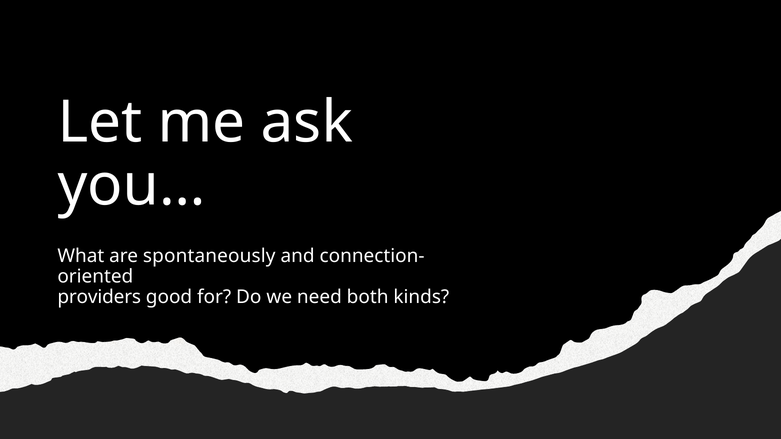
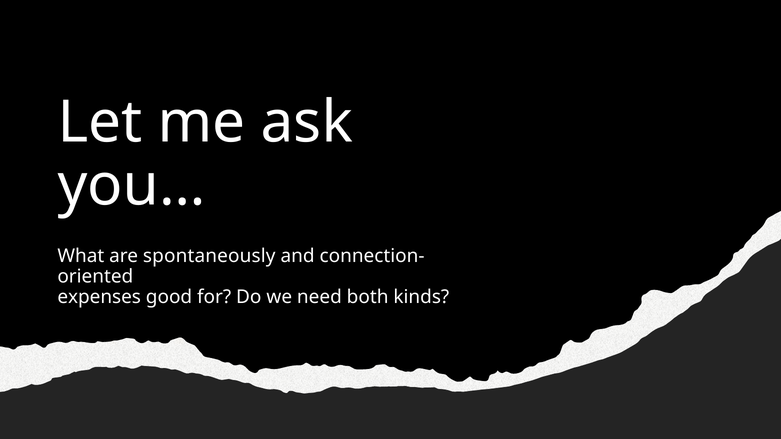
providers: providers -> expenses (99, 297)
